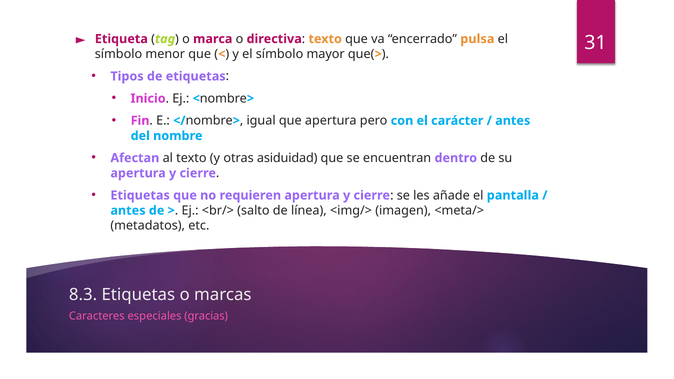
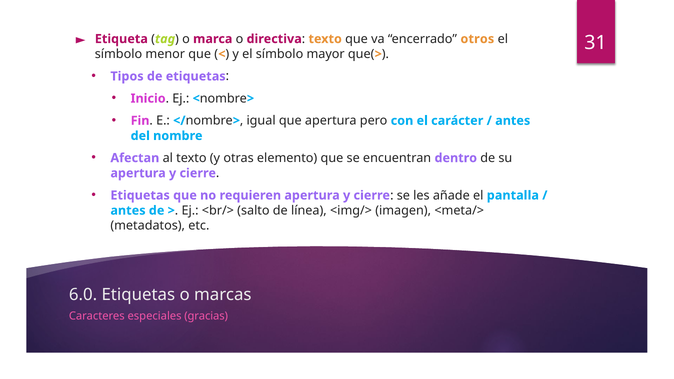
pulsa: pulsa -> otros (477, 39)
asiduidad: asiduidad -> elemento (287, 158)
8.3: 8.3 -> 6.0 (83, 295)
